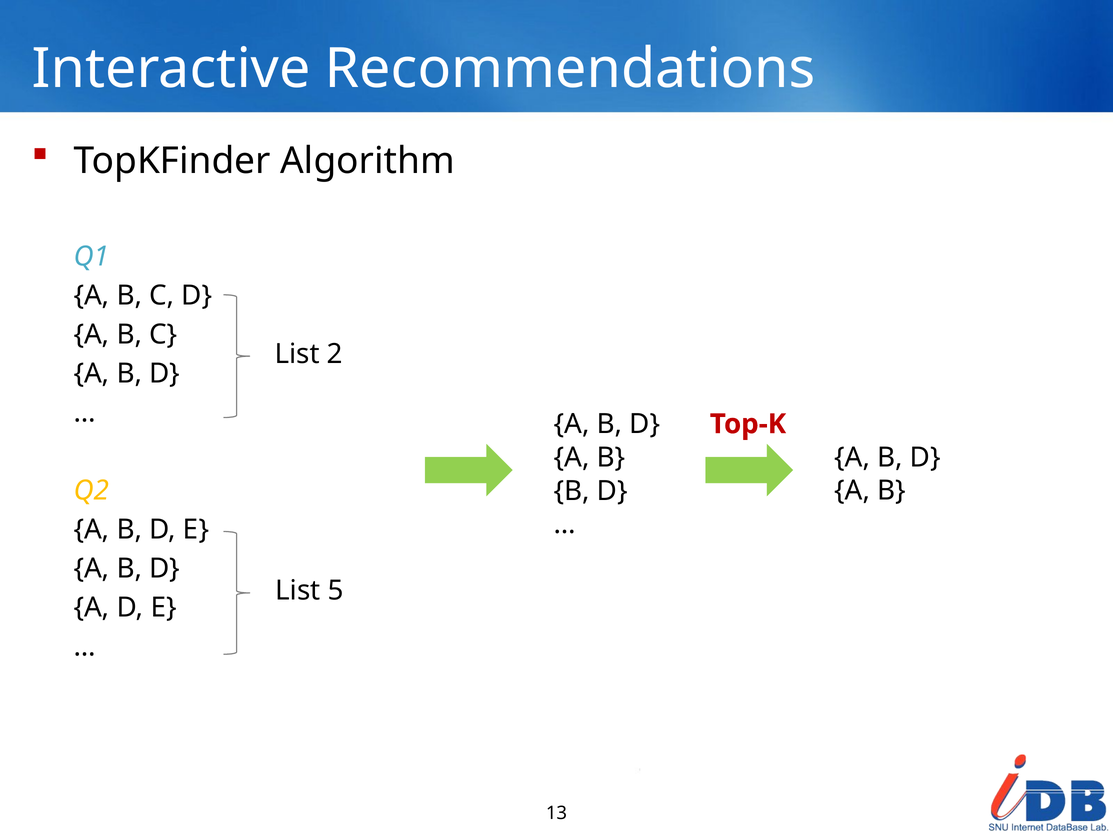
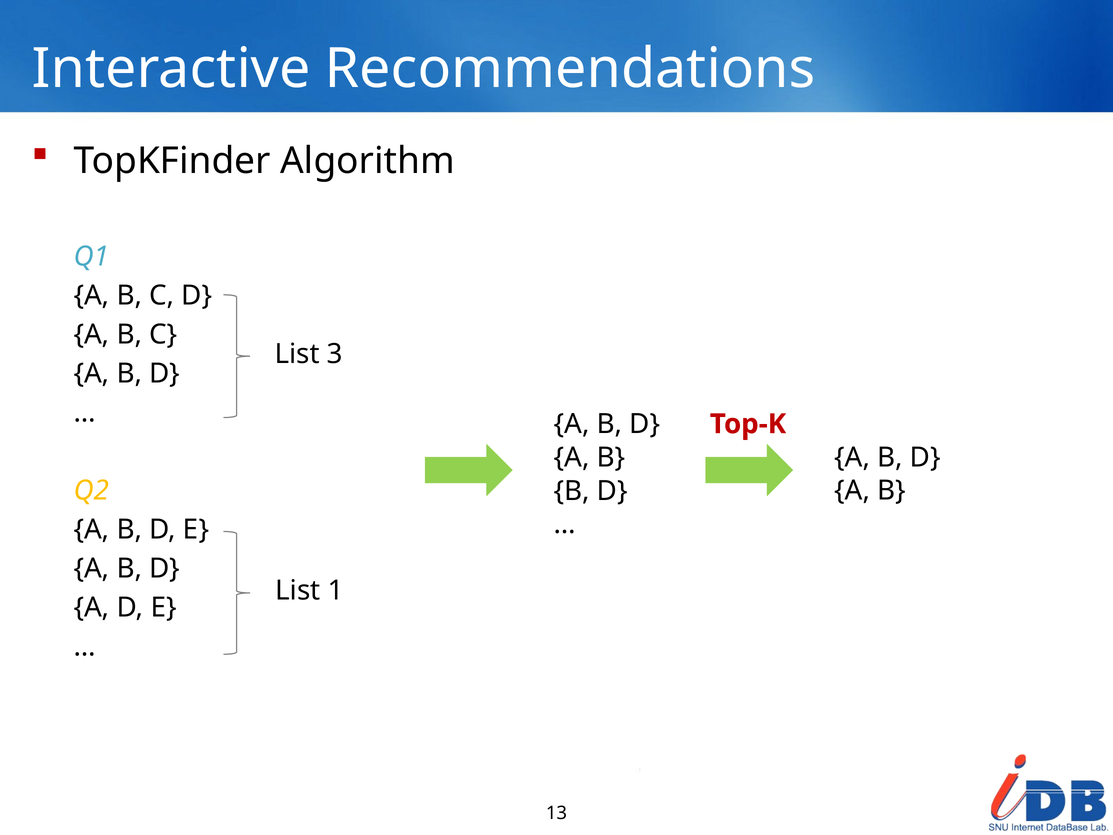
2: 2 -> 3 (335, 354)
5: 5 -> 1 (336, 590)
